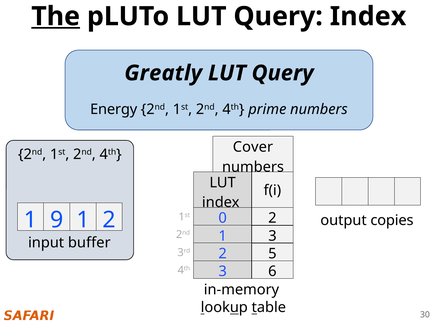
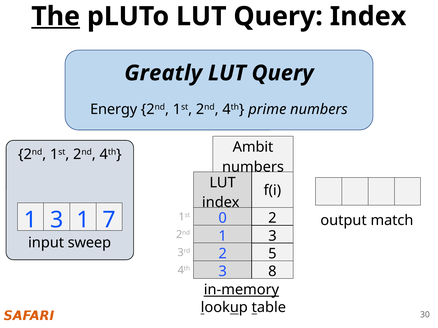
Cover: Cover -> Ambit (253, 147)
1 9: 9 -> 3 (57, 220)
2: 2 -> 7 (109, 220)
copies: copies -> match (392, 221)
buffer: buffer -> sweep (89, 243)
6: 6 -> 8 (272, 272)
in-memory underline: none -> present (241, 290)
